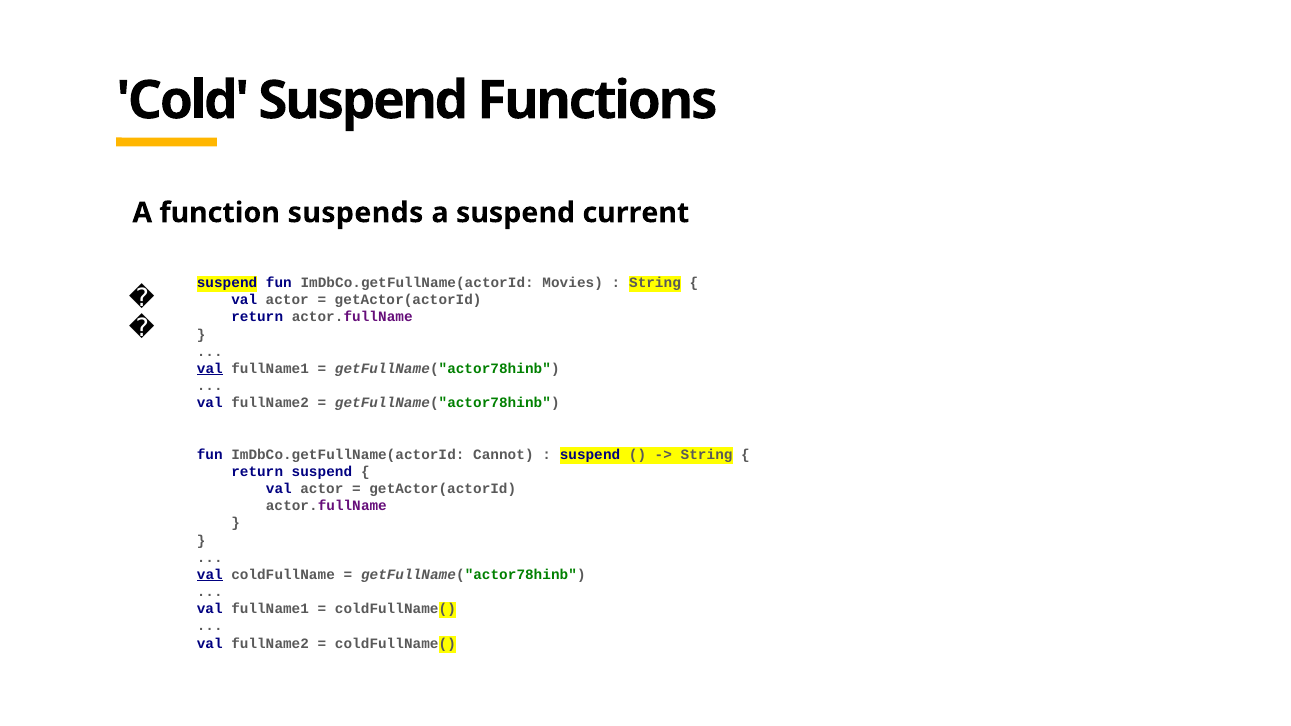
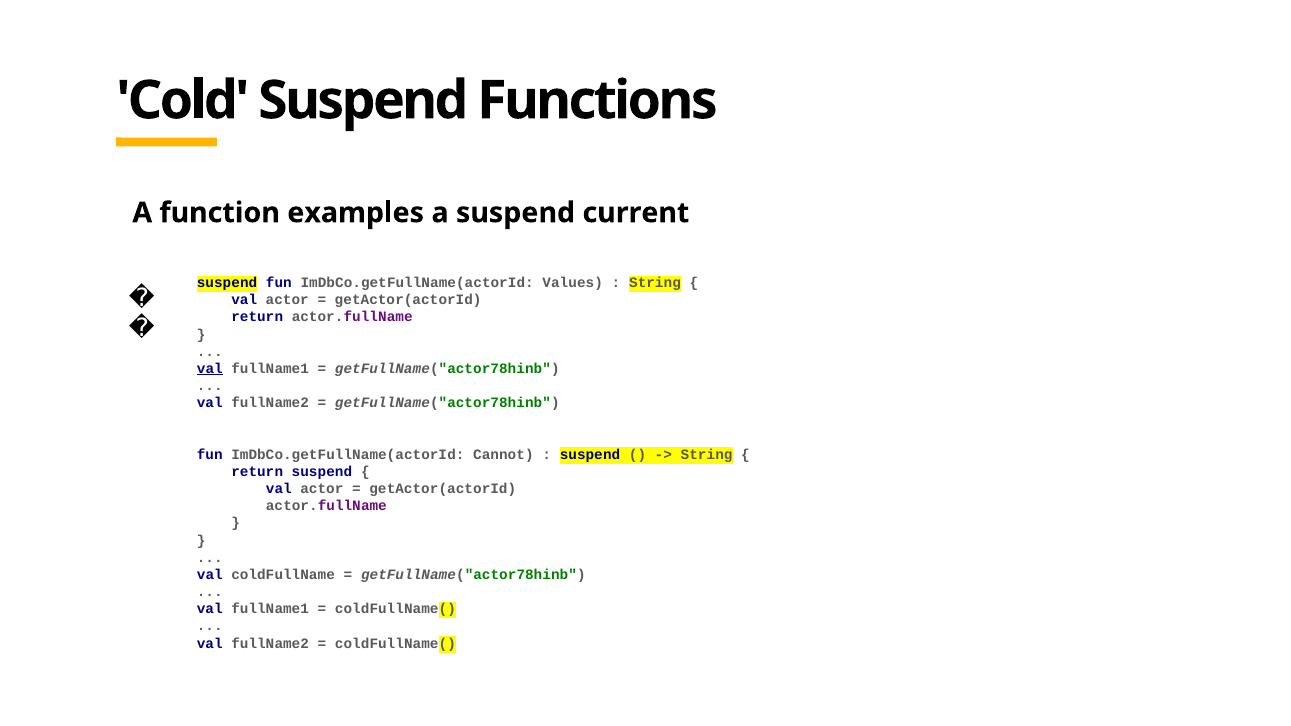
suspends: suspends -> examples (356, 213)
Movies: Movies -> Values (573, 283)
val underline: present -> none (210, 575)
